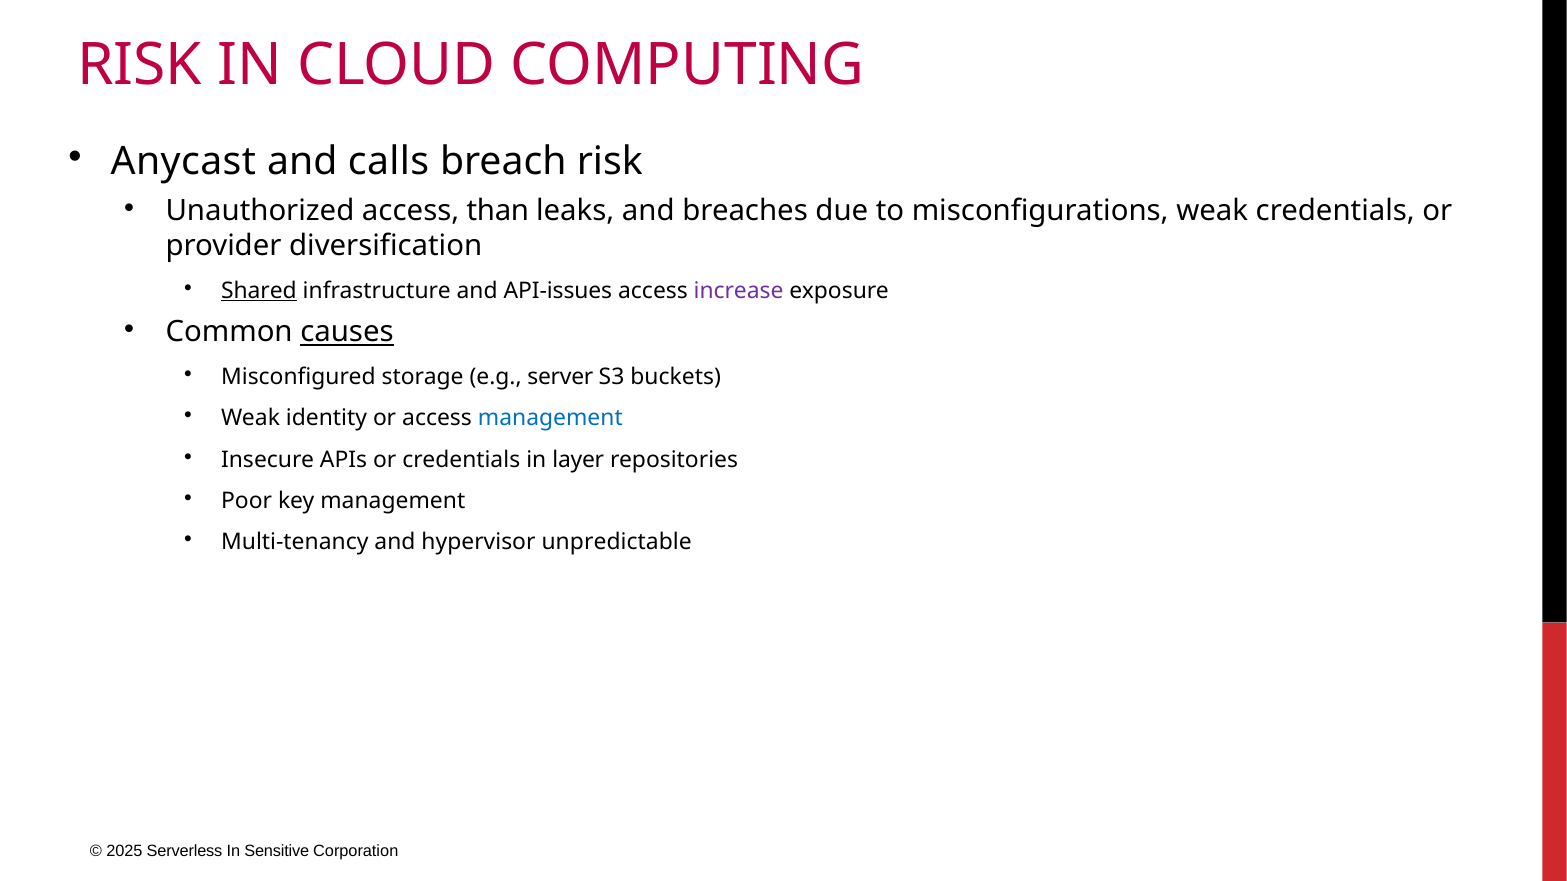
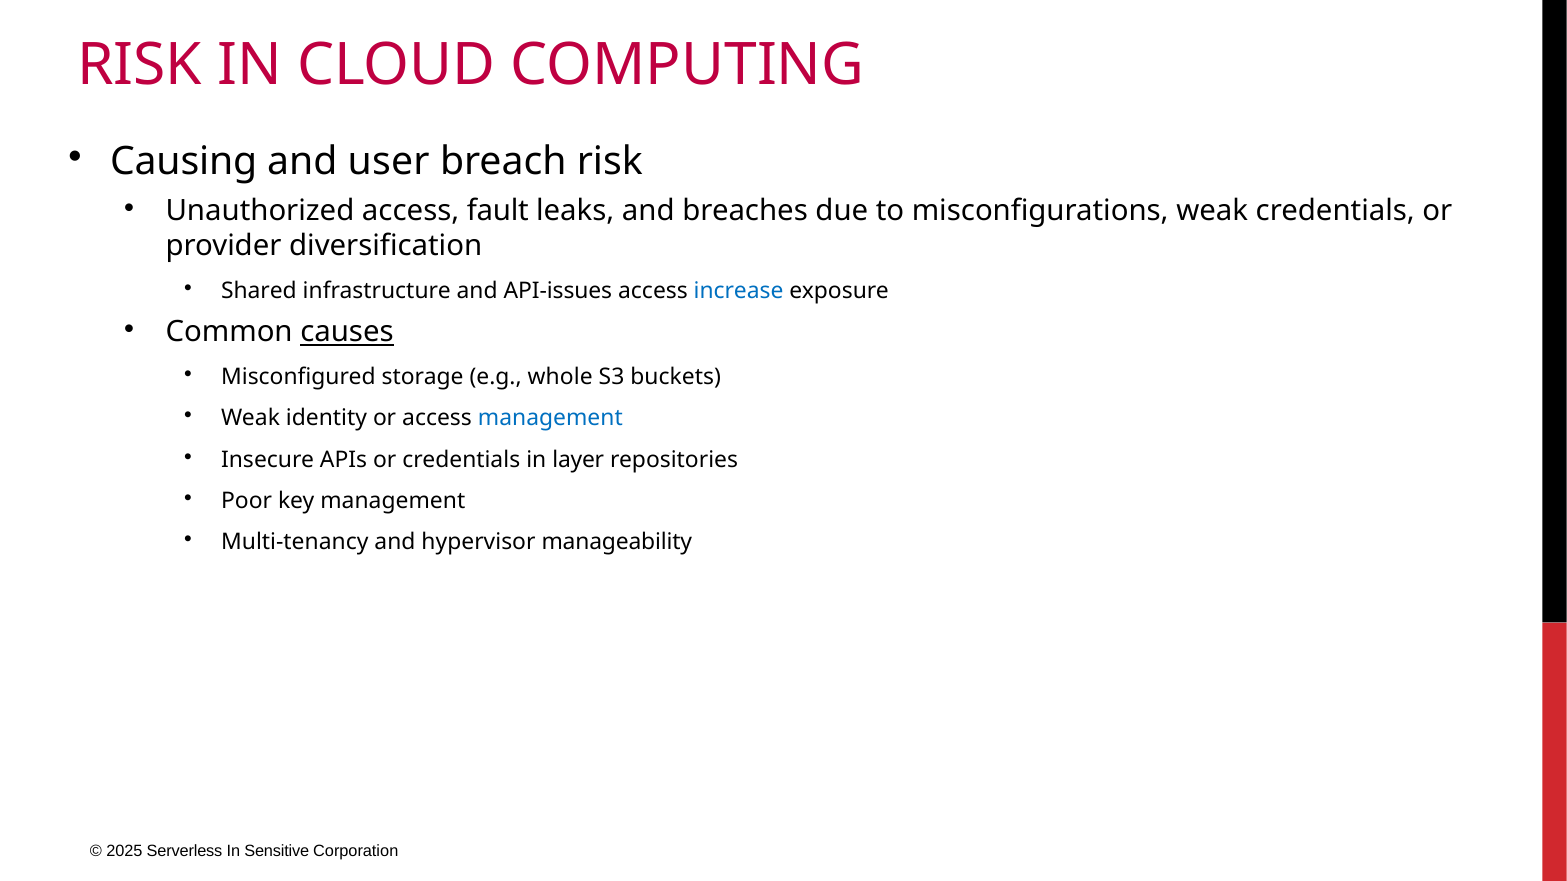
Anycast: Anycast -> Causing (184, 161)
calls: calls -> user (389, 161)
than: than -> fault (498, 211)
Shared underline: present -> none (259, 291)
increase colour: purple -> blue (739, 291)
server: server -> whole (560, 377)
unpredictable: unpredictable -> manageability (617, 542)
